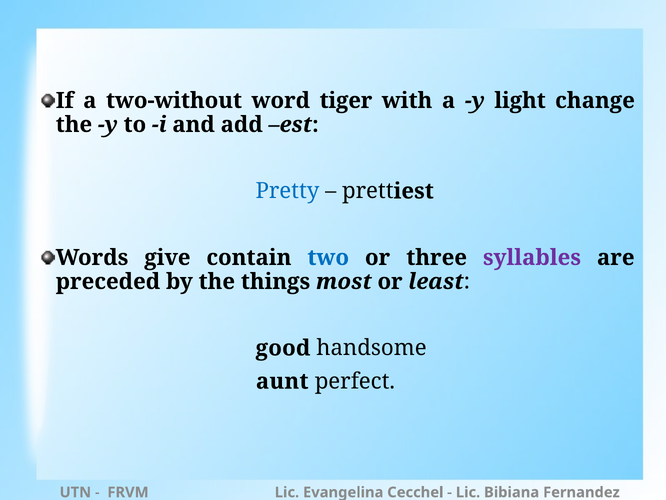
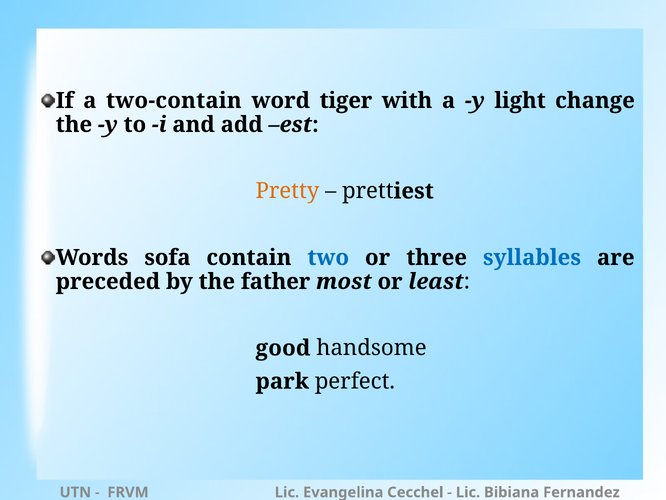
two-without: two-without -> two-contain (174, 101)
Pretty colour: blue -> orange (287, 191)
give: give -> sofa (167, 257)
syllables colour: purple -> blue (532, 257)
things: things -> father (276, 281)
aunt: aunt -> park (282, 381)
